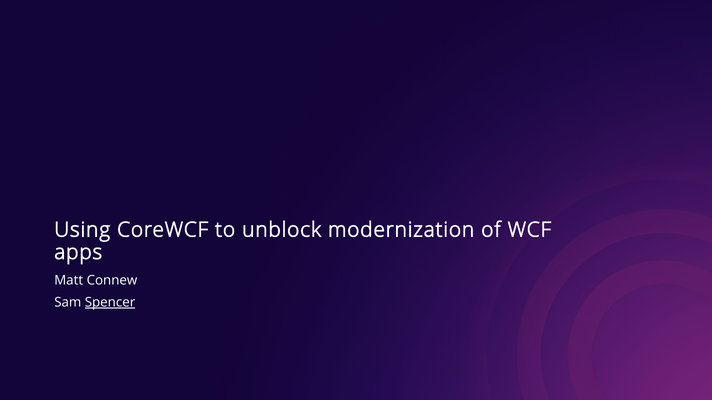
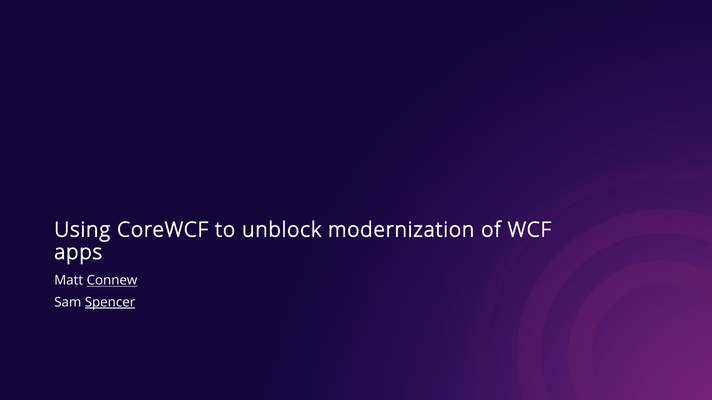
Connew underline: none -> present (112, 281)
